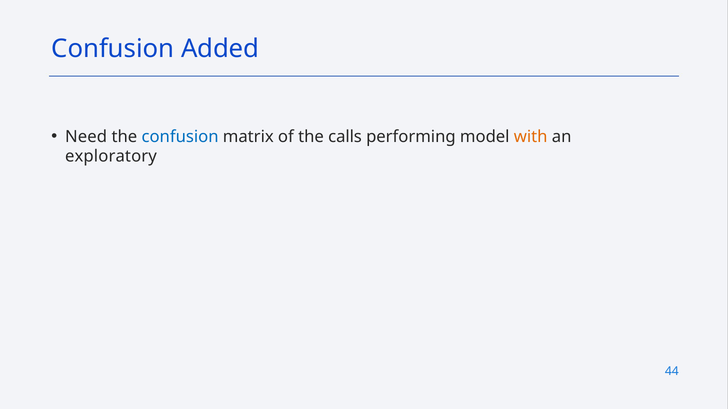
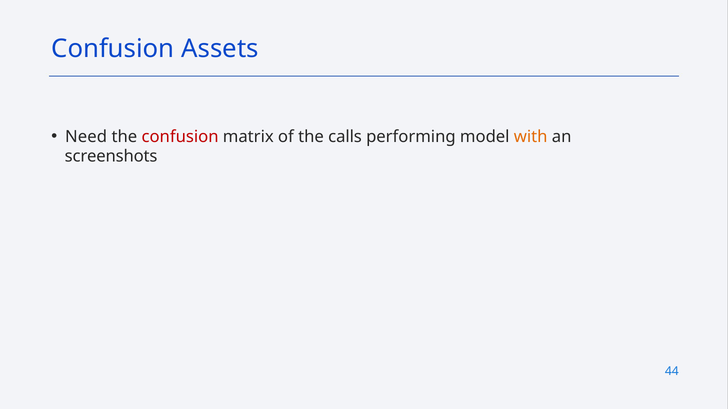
Added: Added -> Assets (220, 49)
confusion colour: blue -> red (180, 137)
exploratory: exploratory -> screenshots (111, 157)
